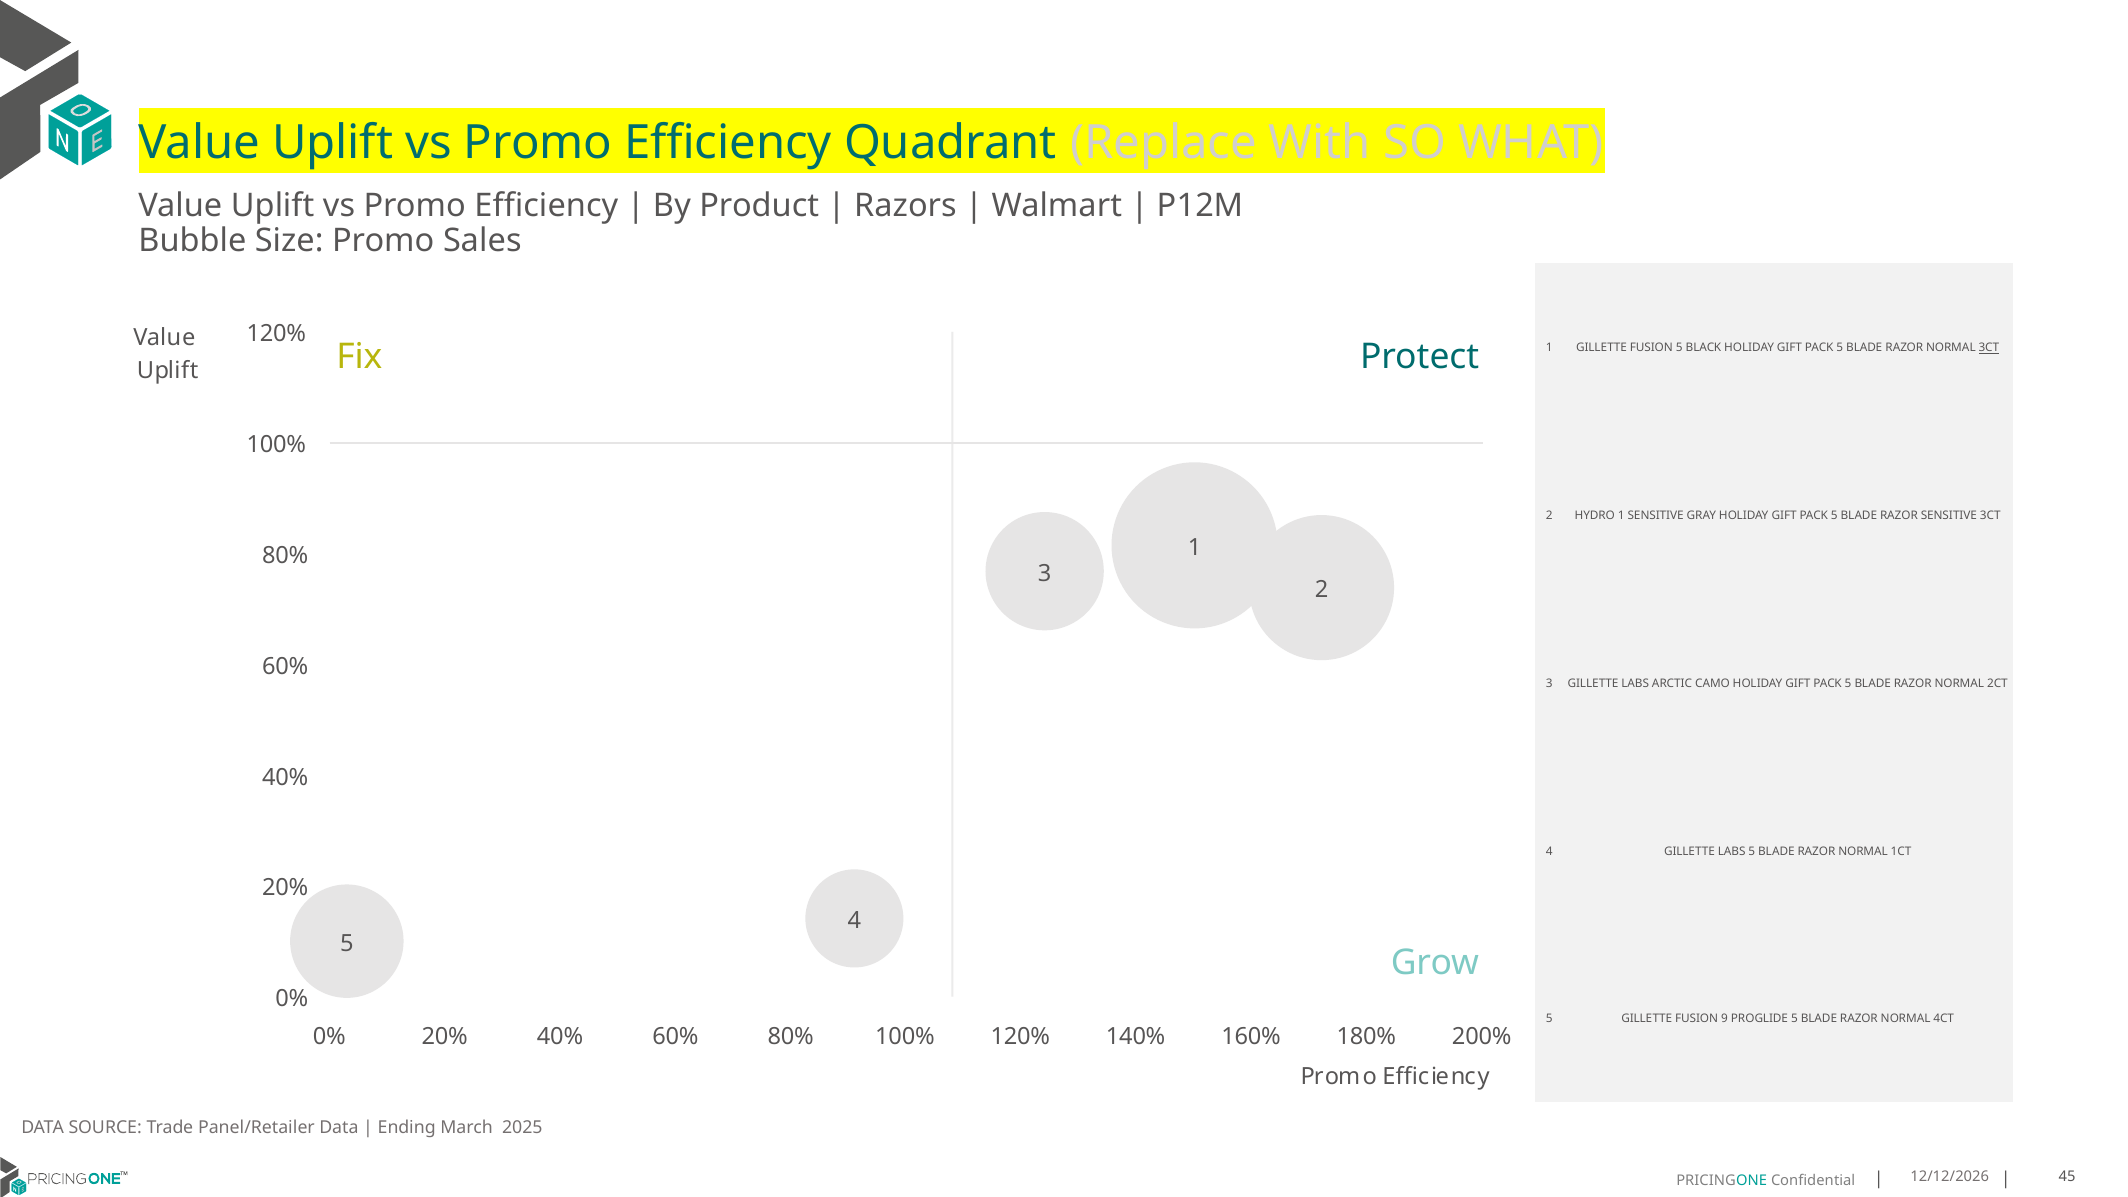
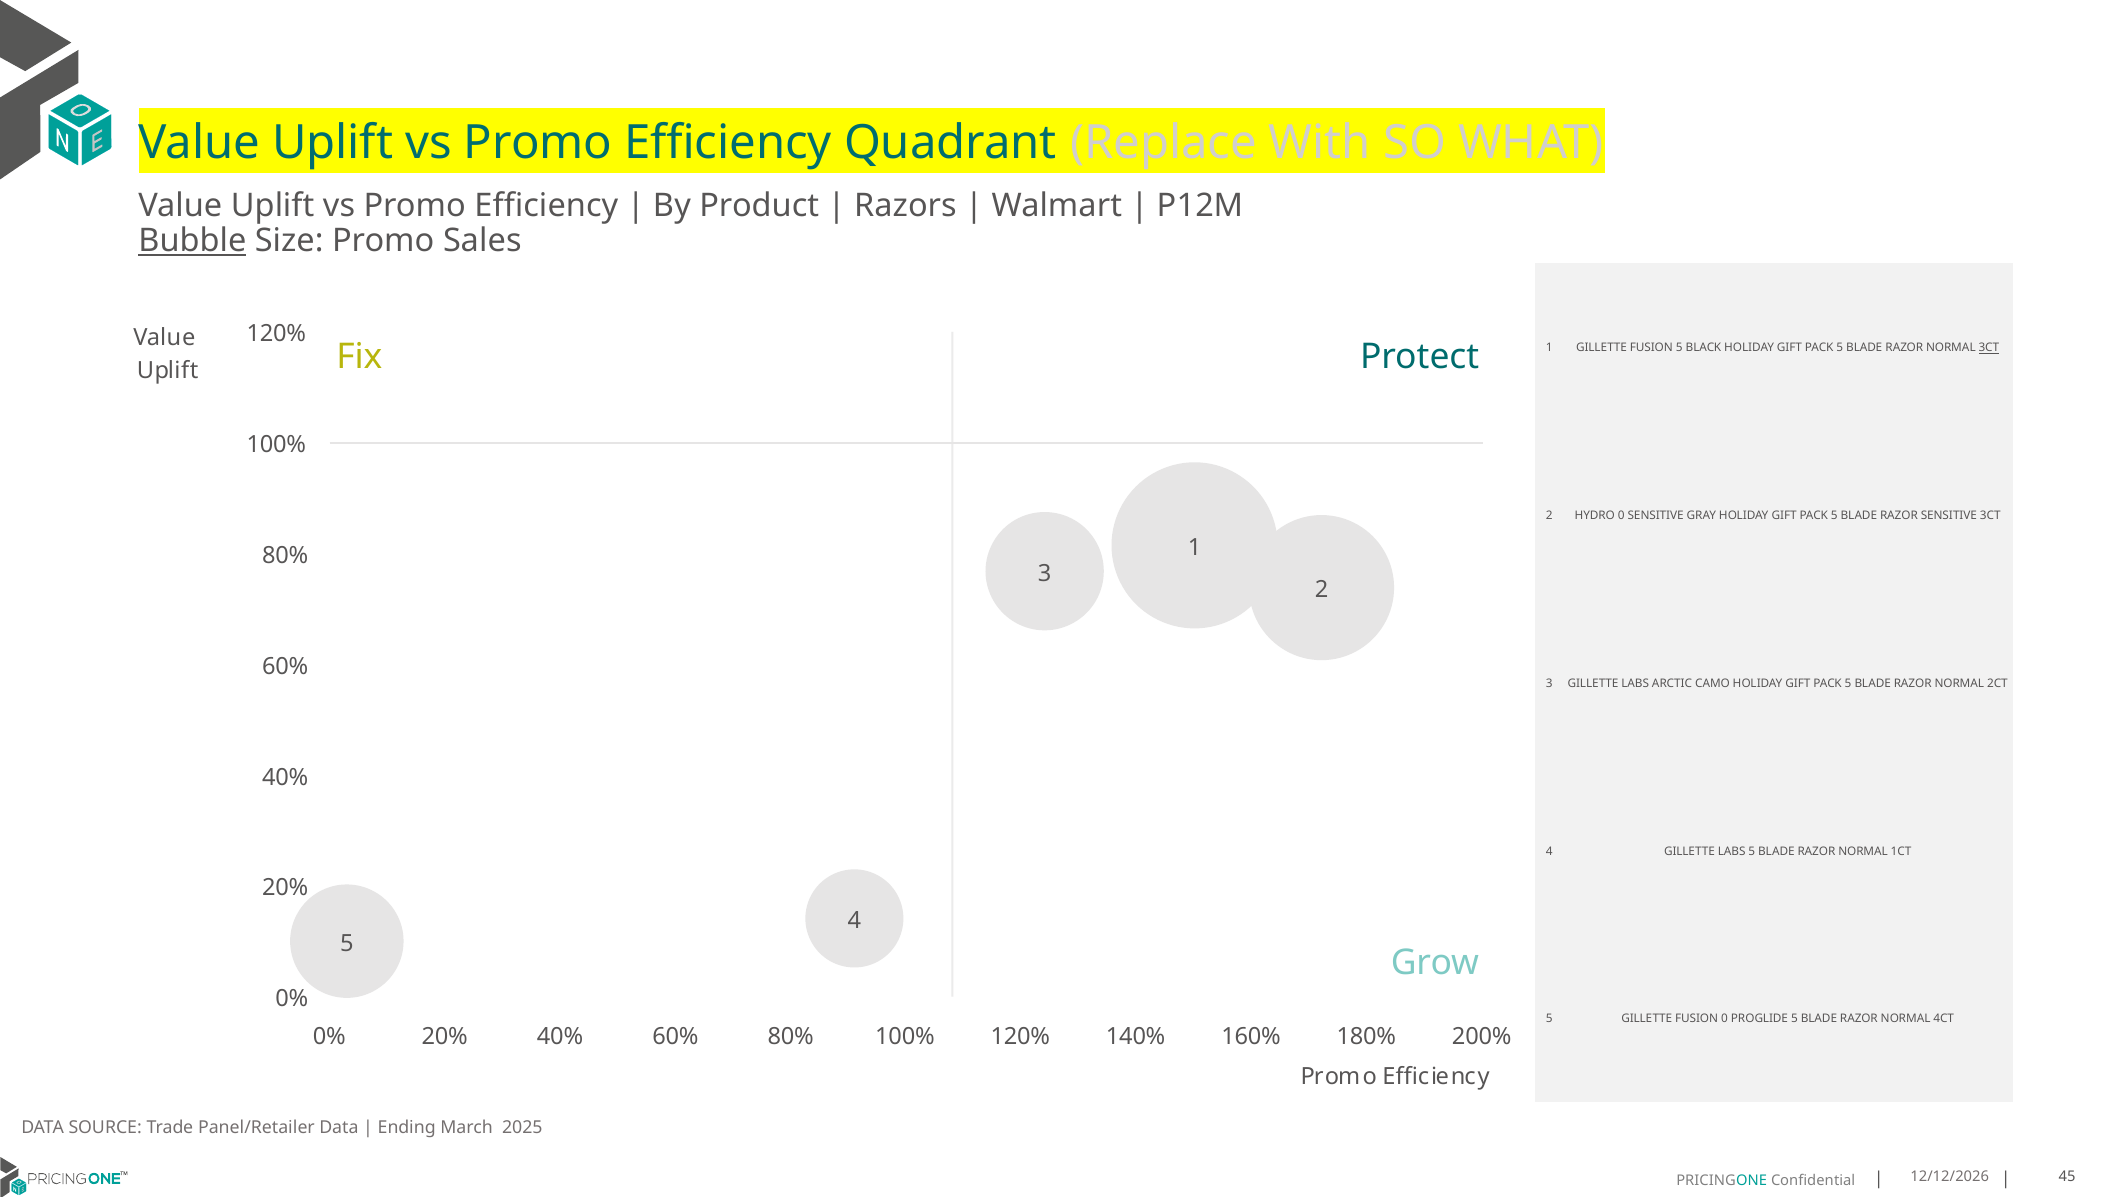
Bubble underline: none -> present (192, 241)
HYDRO 1: 1 -> 0 (1621, 516)
FUSION 9: 9 -> 0 (1725, 1019)
